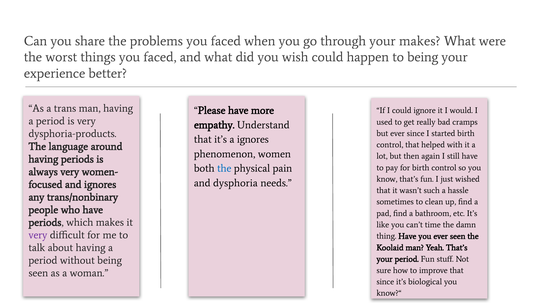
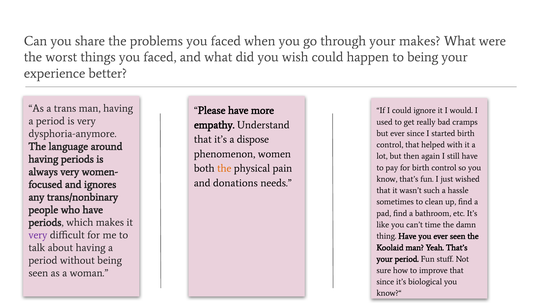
dysphoria-products: dysphoria-products -> dysphoria-anymore (72, 134)
a ignores: ignores -> dispose (253, 139)
the colour: blue -> orange (224, 168)
dysphoria: dysphoria -> donations (235, 183)
